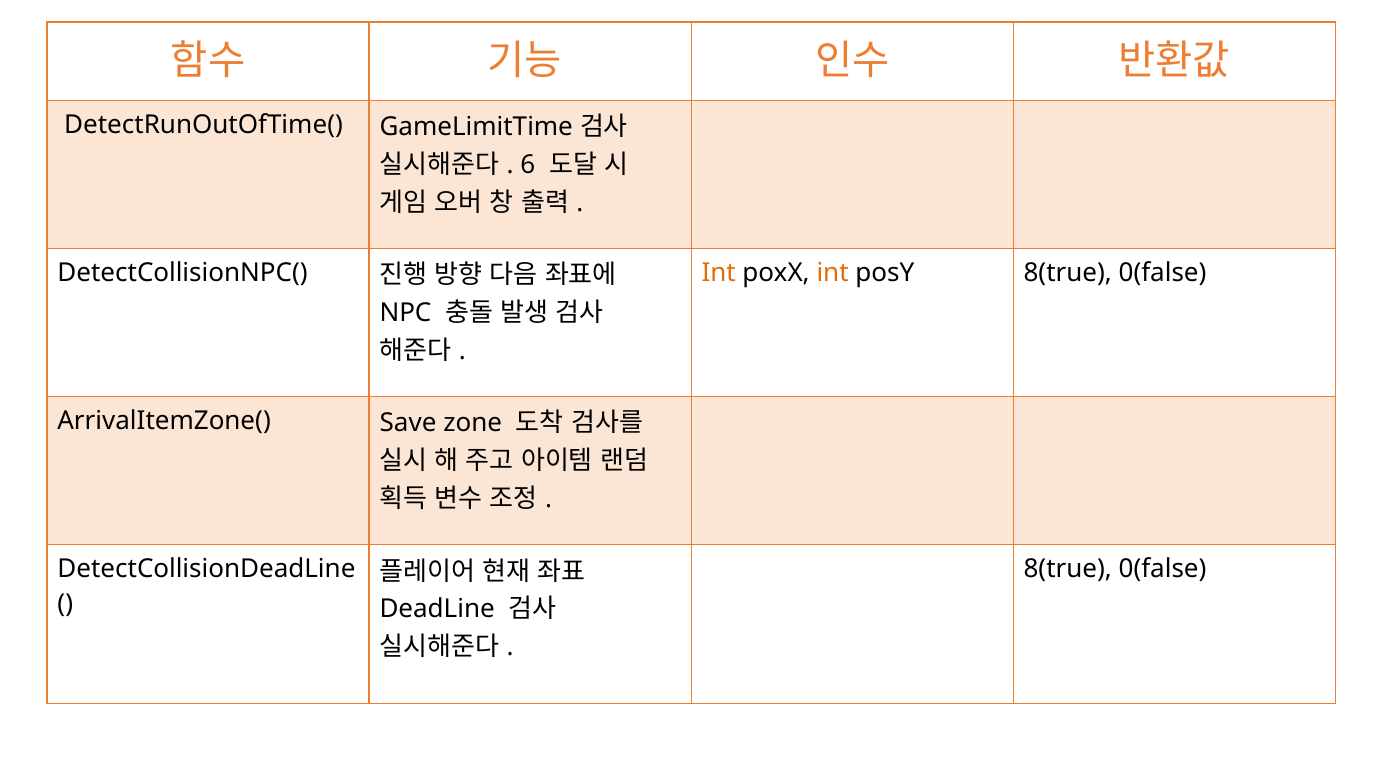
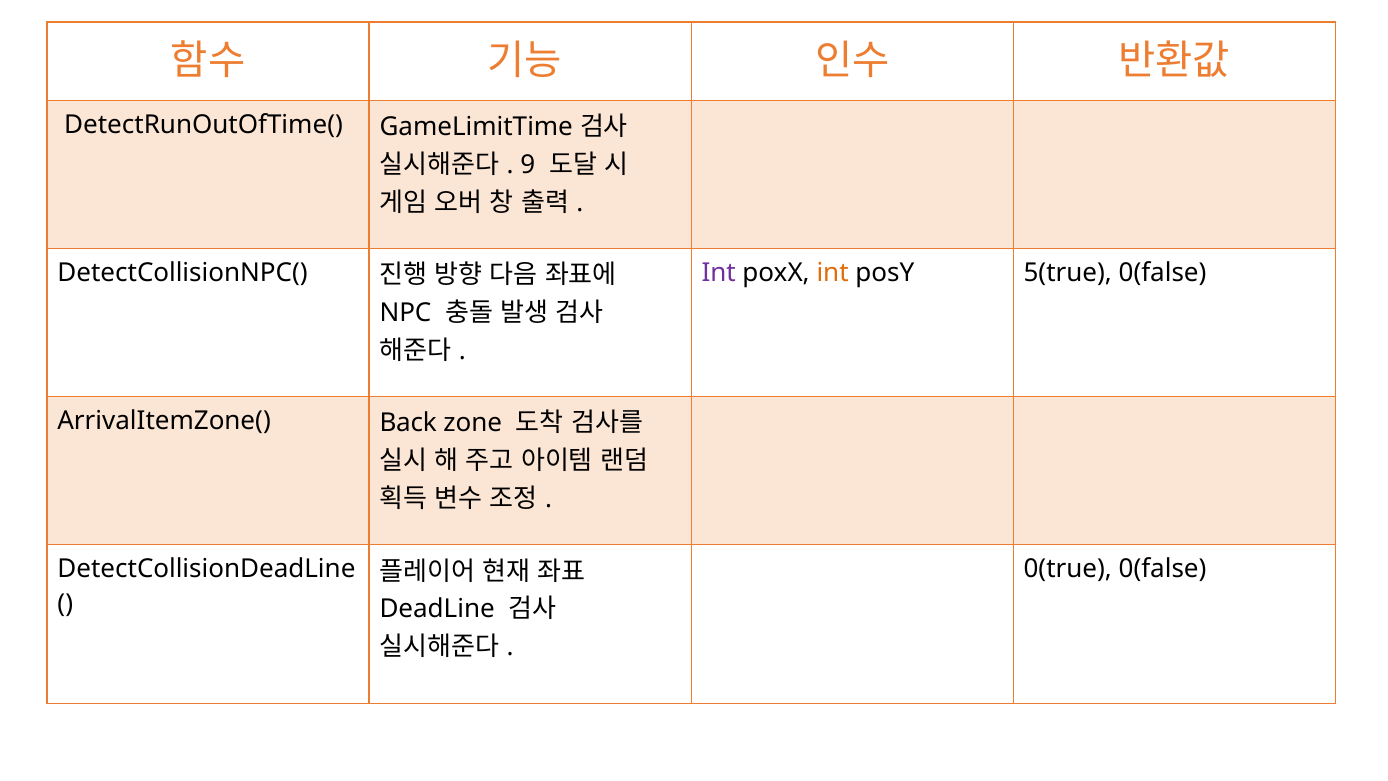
6: 6 -> 9 (528, 165)
Int colour: orange -> purple (719, 273)
posY 8(true: 8(true -> 5(true (1068, 273)
Save: Save -> Back (408, 423)
8(true: 8(true -> 0(true (1068, 569)
